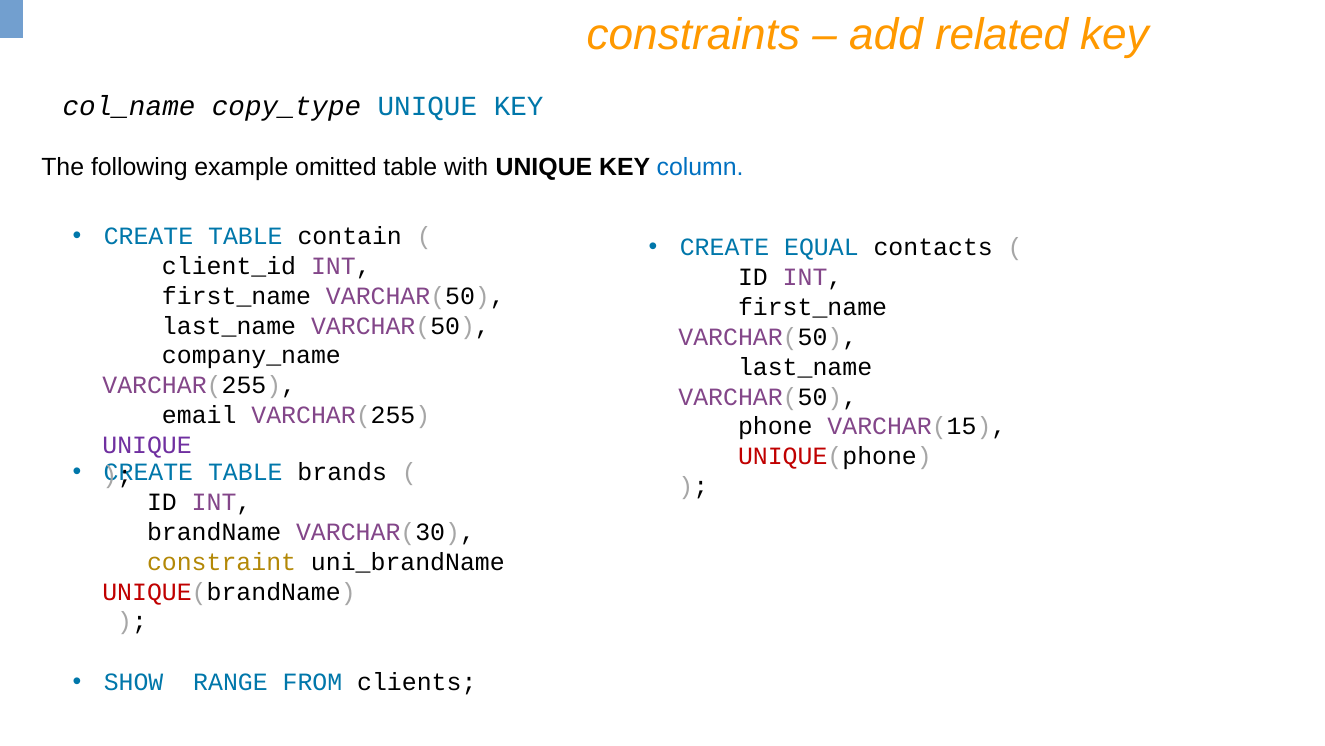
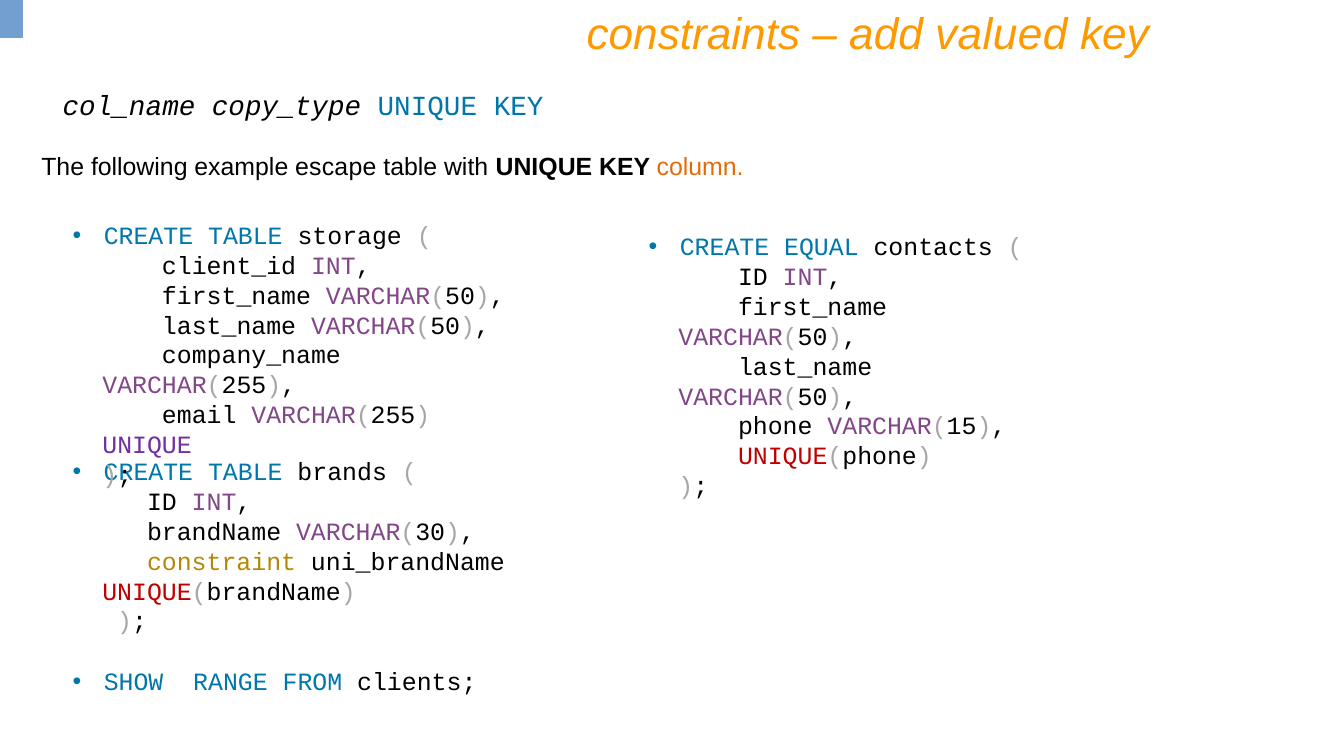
related: related -> valued (1001, 34)
omitted: omitted -> escape (336, 167)
column colour: blue -> orange (700, 167)
contain: contain -> storage (350, 236)
